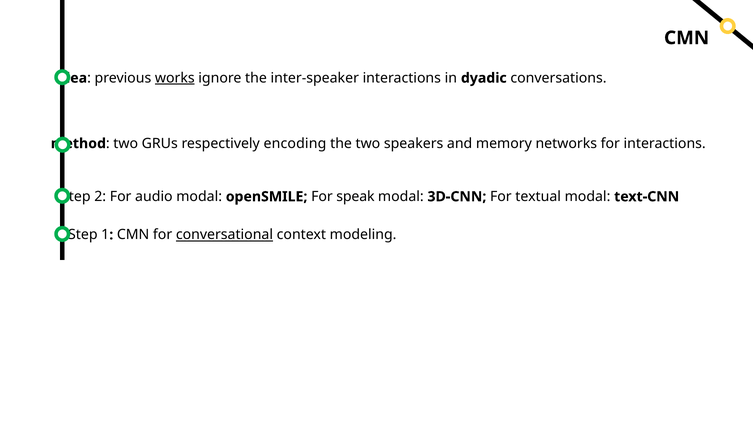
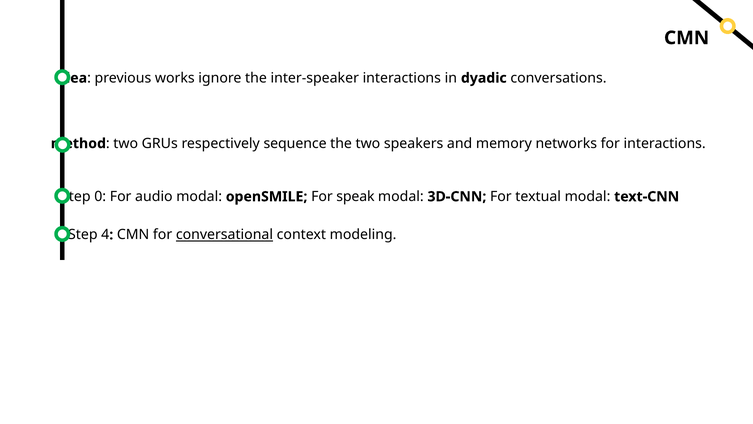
works underline: present -> none (175, 78)
encoding: encoding -> sequence (295, 143)
2: 2 -> 0 (100, 196)
1: 1 -> 4 (105, 235)
